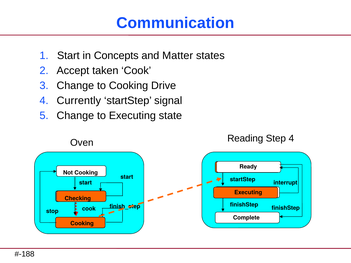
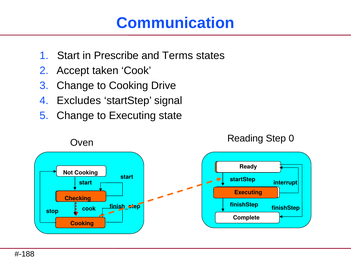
Concepts: Concepts -> Prescribe (116, 56)
Matter: Matter -> Terms (178, 56)
Currently: Currently -> Excludes (79, 101)
Step 4: 4 -> 0 (291, 138)
